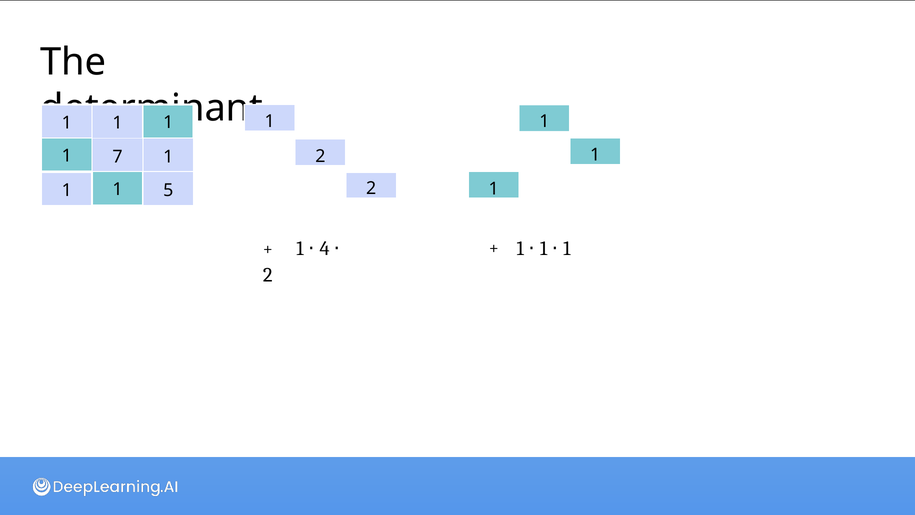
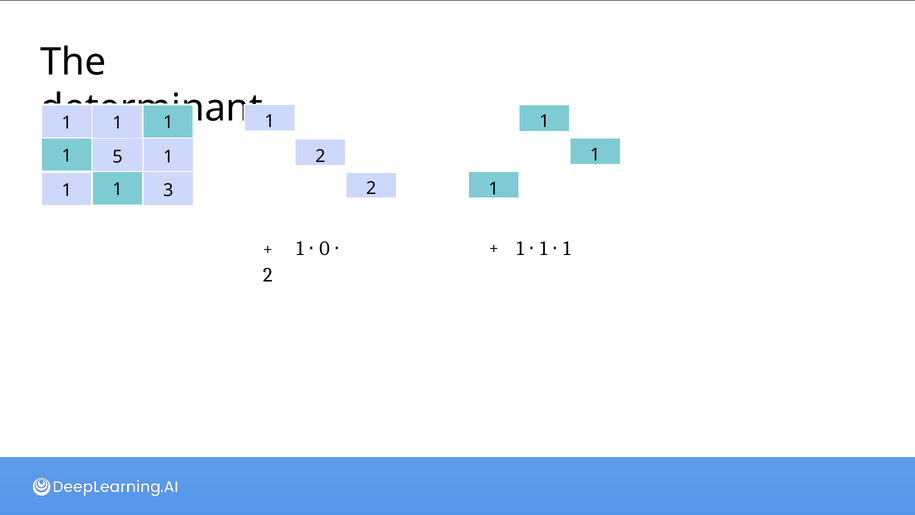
7: 7 -> 5 (117, 157)
5: 5 -> 3 (168, 190)
4: 4 -> 0 (325, 248)
